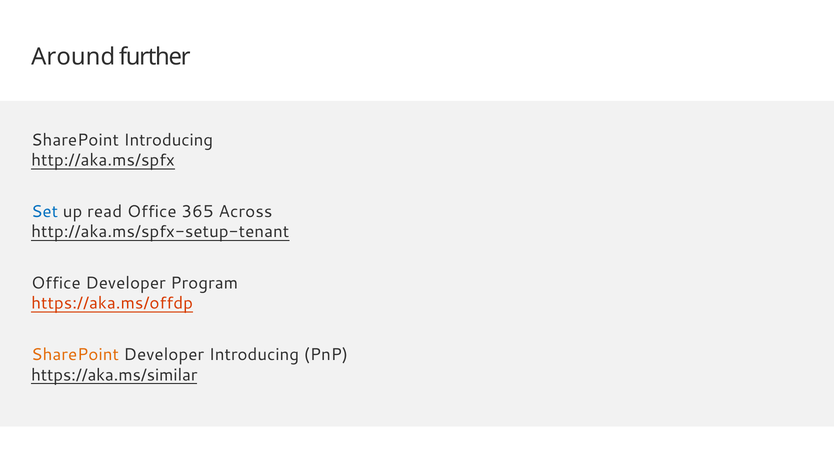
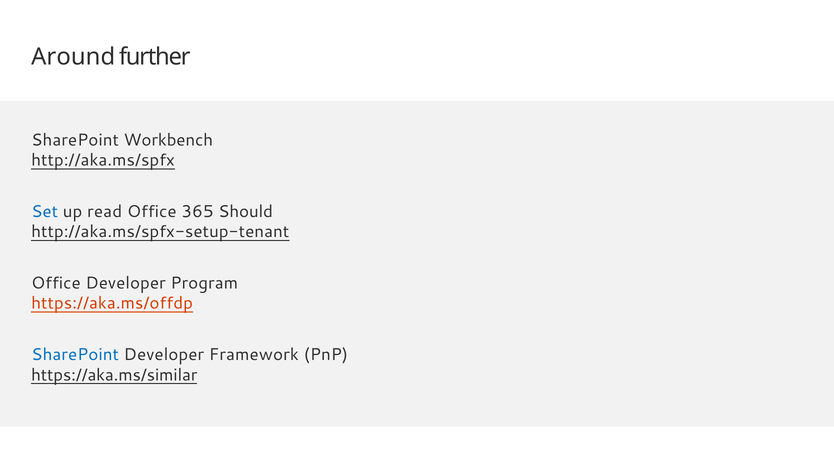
SharePoint Introducing: Introducing -> Workbench (168, 140)
Across: Across -> Should (246, 212)
SharePoint colour: orange -> blue (75, 355)
Developer Introducing: Introducing -> Framework (254, 355)
